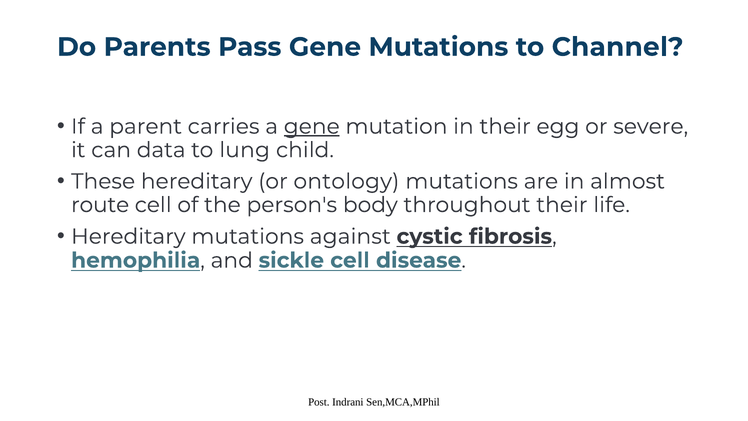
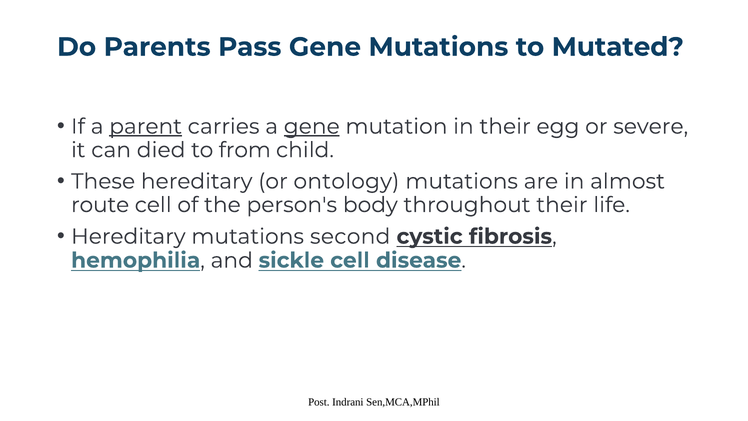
Channel: Channel -> Mutated (618, 47)
parent underline: none -> present (146, 126)
data: data -> died (161, 150)
lung: lung -> from (245, 150)
against: against -> second (350, 236)
